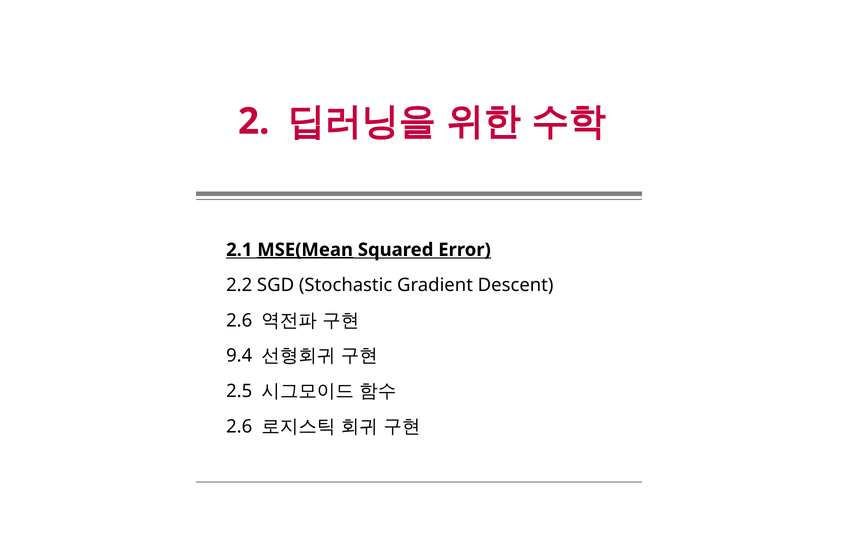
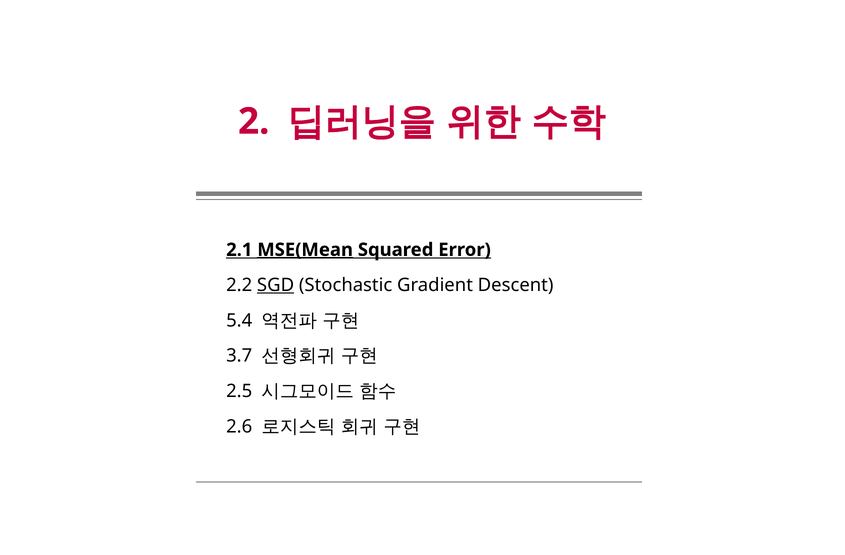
SGD underline: none -> present (276, 285)
2.6: 2.6 -> 5.4 (239, 321)
9.4: 9.4 -> 3.7 (239, 356)
